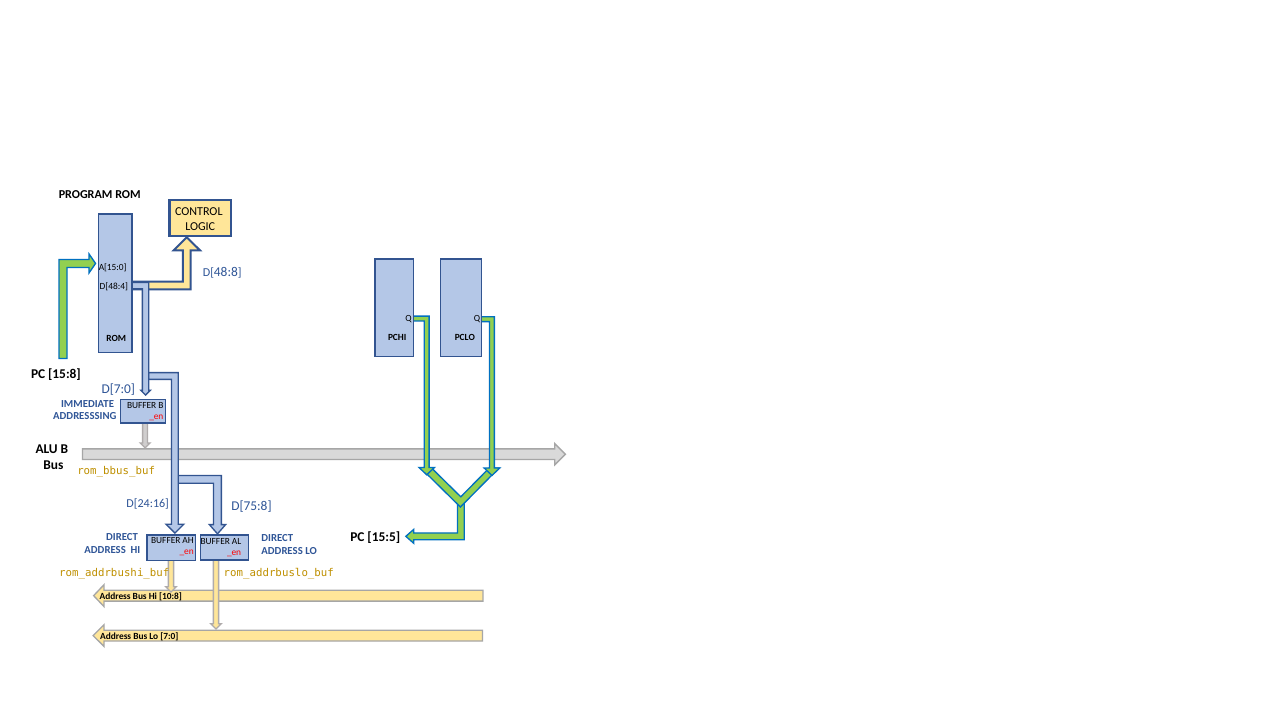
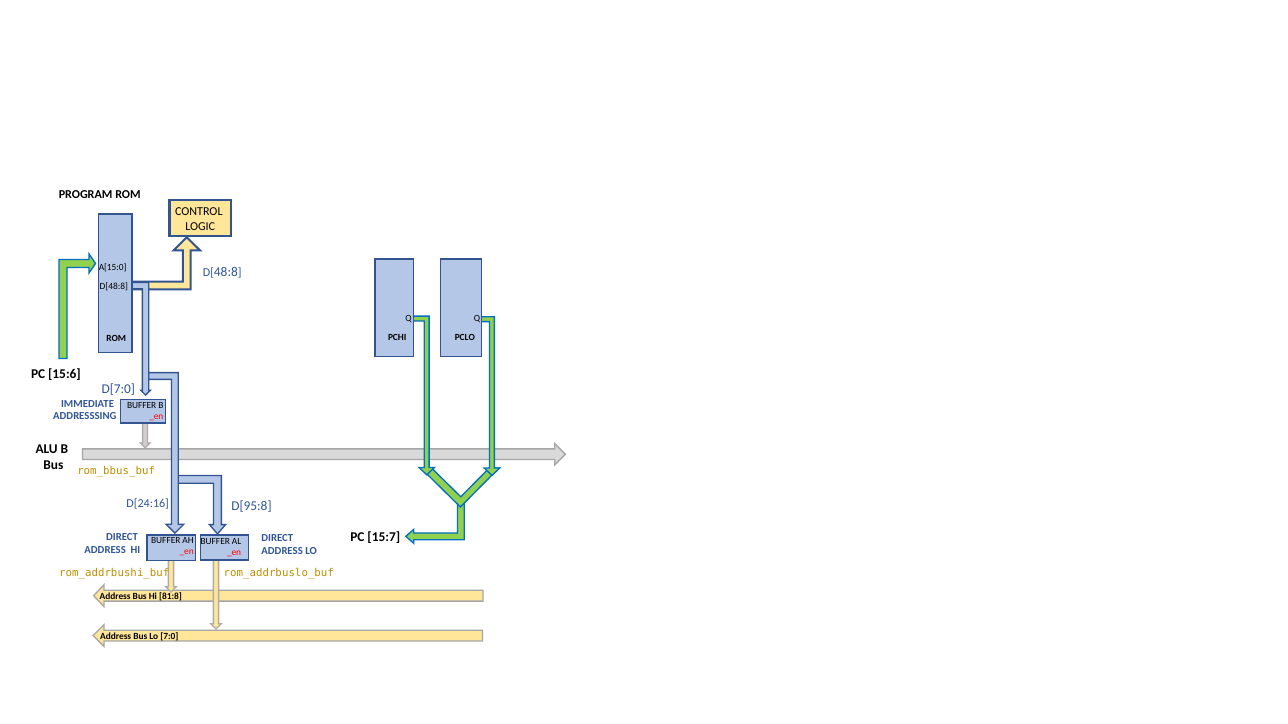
D[48:4: D[48:4 -> D[48:8 (114, 286)
15:8: 15:8 -> 15:6 (64, 375)
D[75:8: D[75:8 -> D[95:8 (251, 506)
15:5: 15:5 -> 15:7 (384, 538)
10:8: 10:8 -> 81:8 (171, 597)
